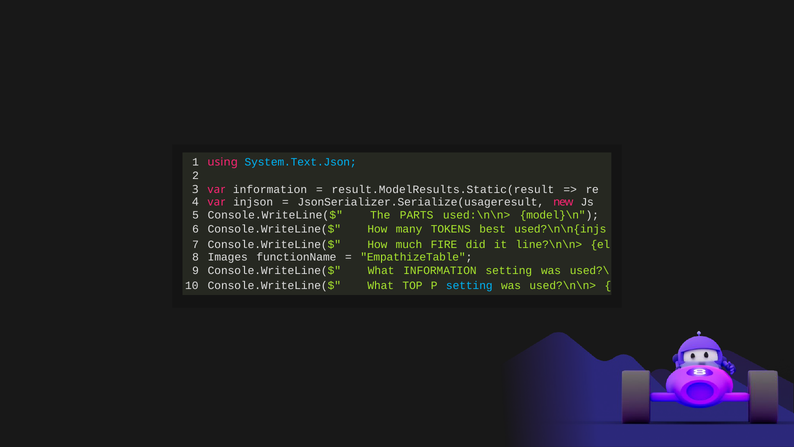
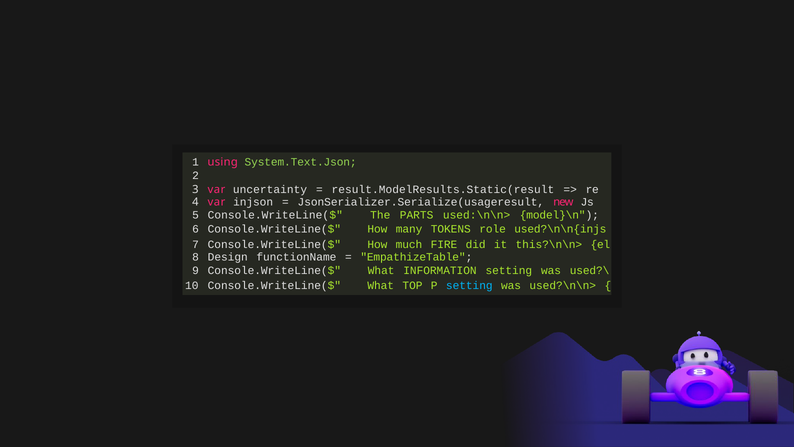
System.Text.Json colour: light blue -> light green (301, 162)
var information: information -> uncertainty (270, 189)
best: best -> role (493, 229)
line?\n\n>: line?\n\n> -> this?\n\n> (549, 244)
Images: Images -> Design (228, 257)
